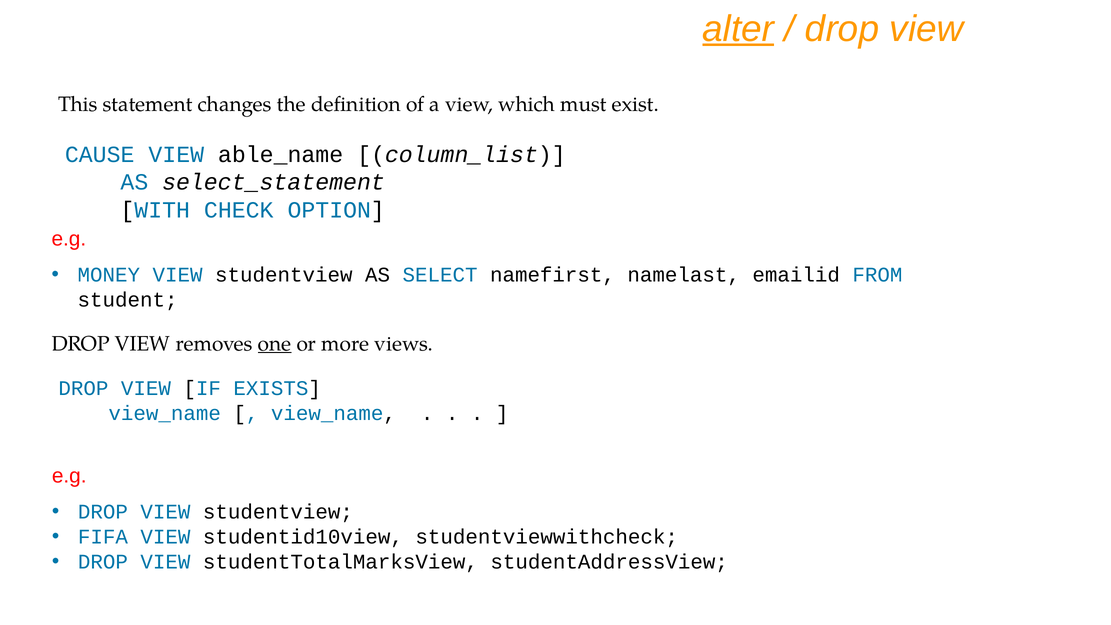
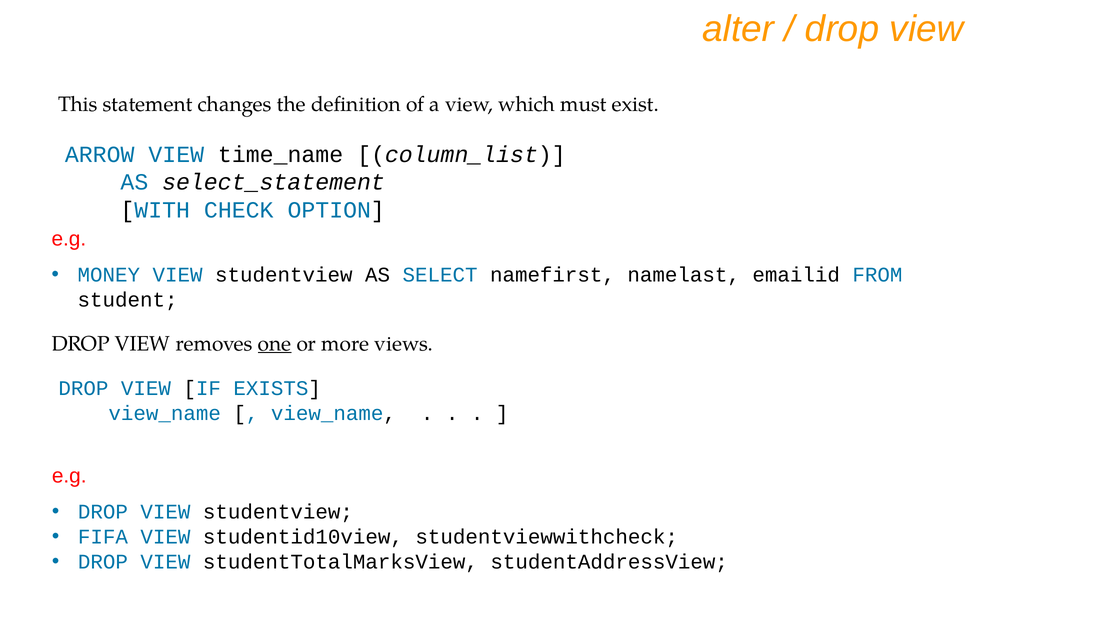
alter underline: present -> none (738, 29)
CAUSE: CAUSE -> ARROW (100, 154)
able_name: able_name -> time_name (281, 154)
